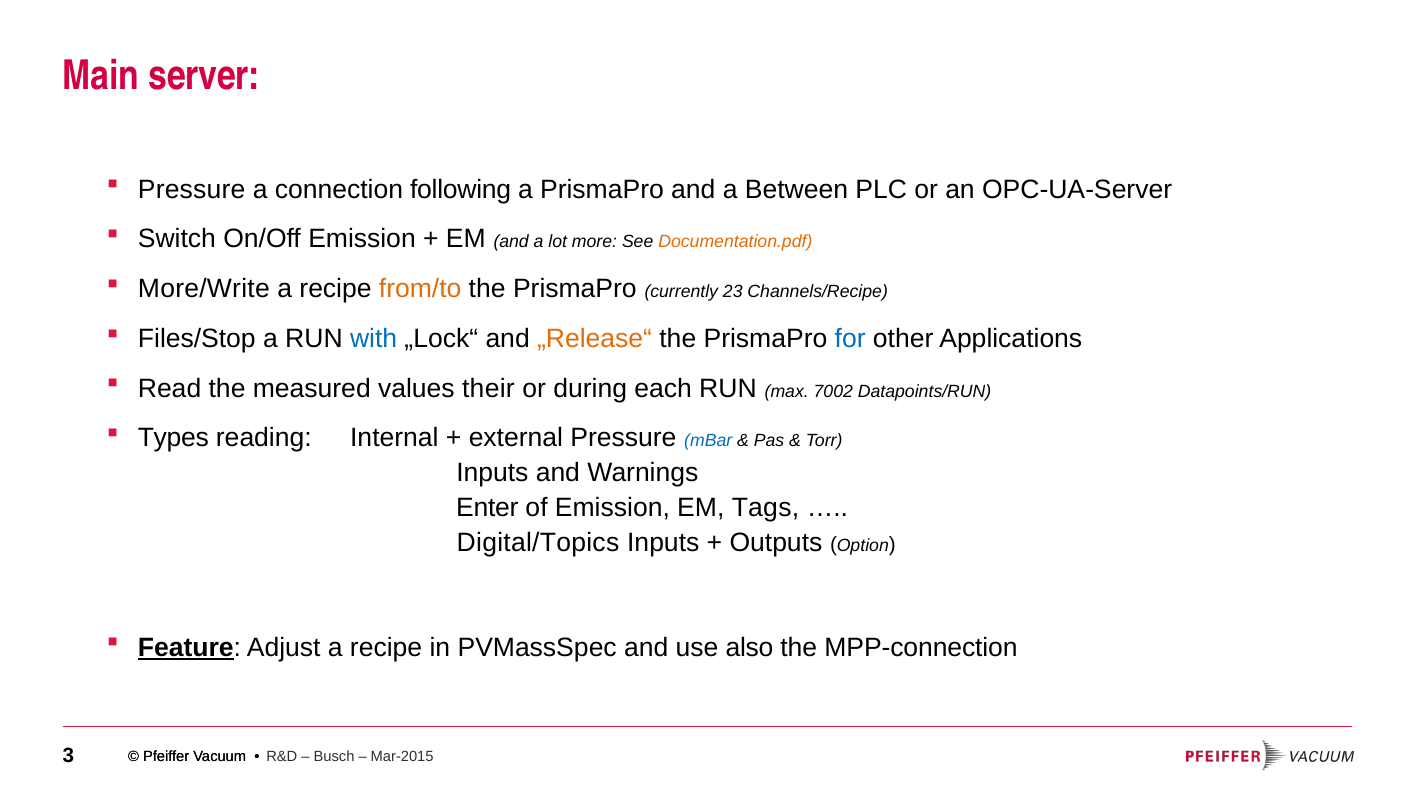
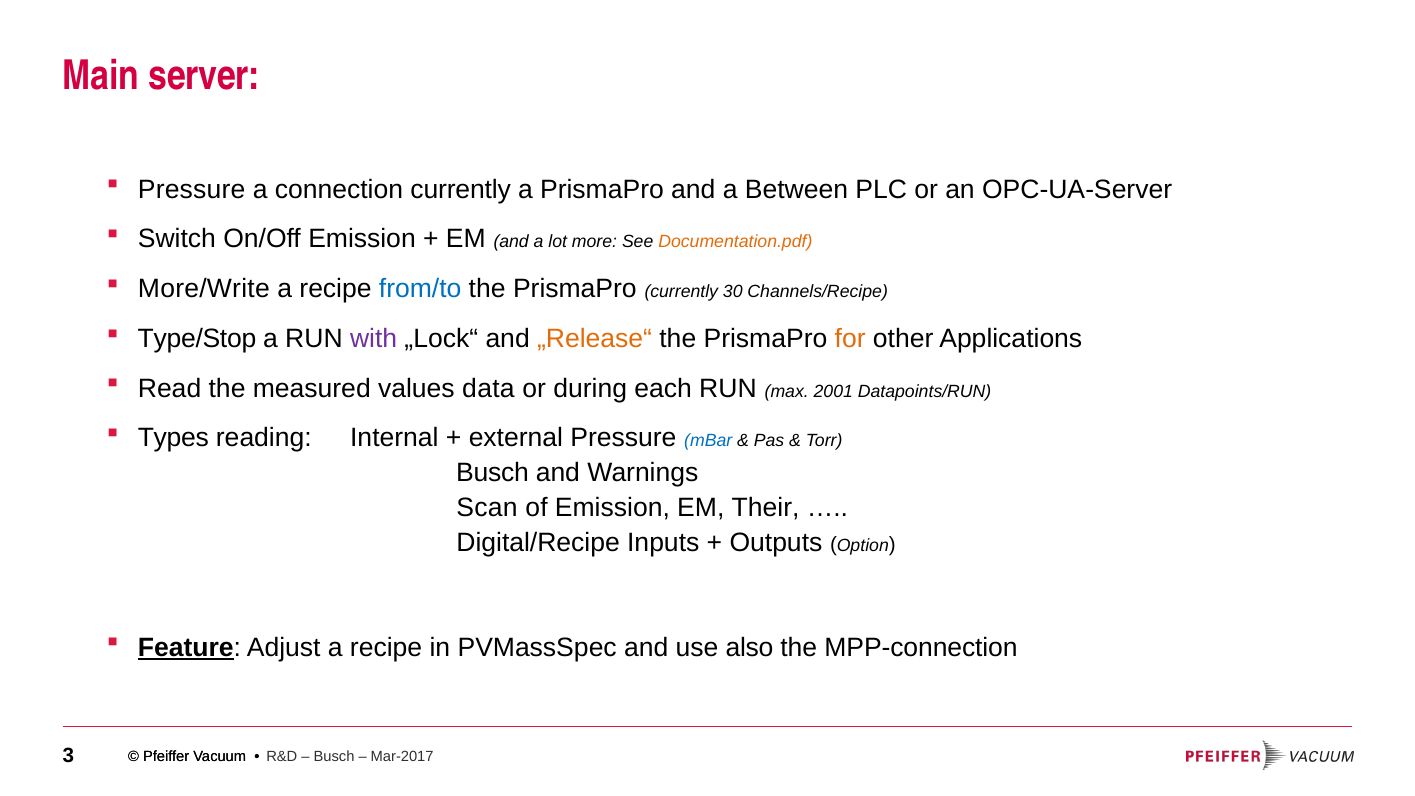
connection following: following -> currently (461, 189)
from/to colour: orange -> blue (420, 289)
23: 23 -> 30 (733, 292)
Files/Stop: Files/Stop -> Type/Stop (197, 339)
with colour: blue -> purple (374, 339)
for colour: blue -> orange (850, 339)
their: their -> data (488, 388)
7002: 7002 -> 2001 (833, 391)
Inputs: Inputs -> Busch (493, 473)
Enter: Enter -> Scan (487, 508)
Tags: Tags -> Their (766, 508)
Digital/Topics: Digital/Topics -> Digital/Recipe (538, 543)
Mar-2015: Mar-2015 -> Mar-2017 (402, 757)
